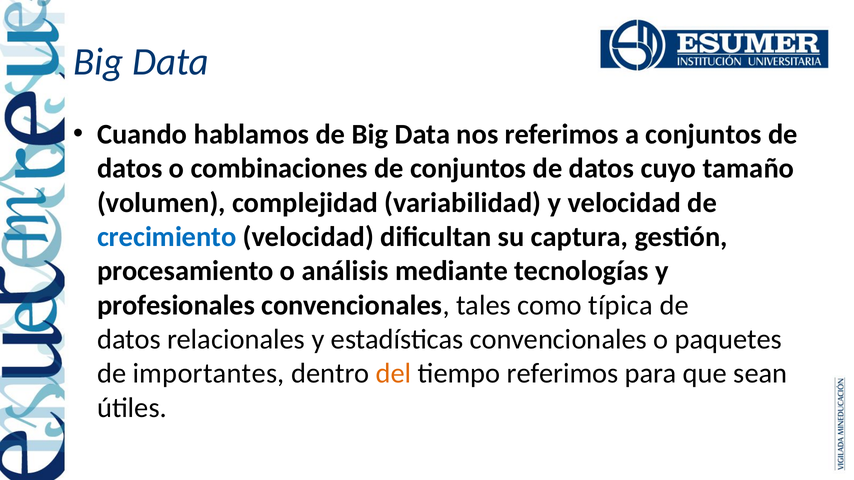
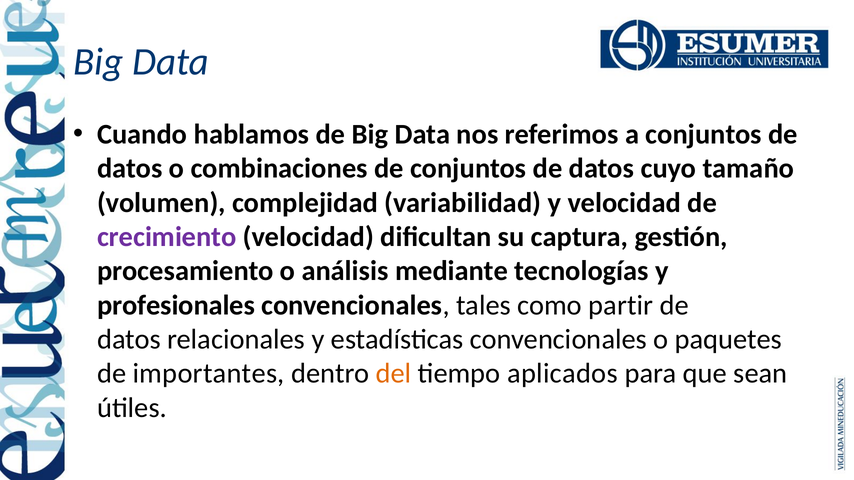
crecimiento colour: blue -> purple (167, 237)
típica: típica -> partir (621, 305)
tiempo referimos: referimos -> aplicados (562, 374)
